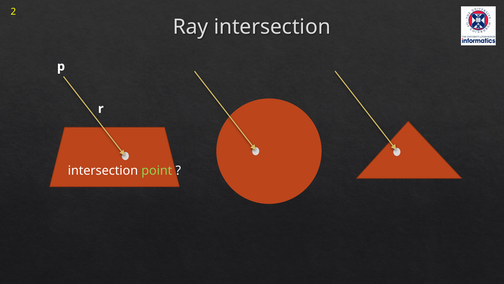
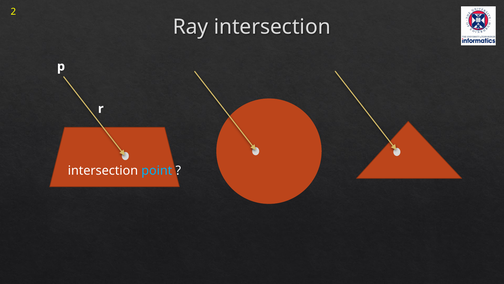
point colour: light green -> light blue (157, 170)
